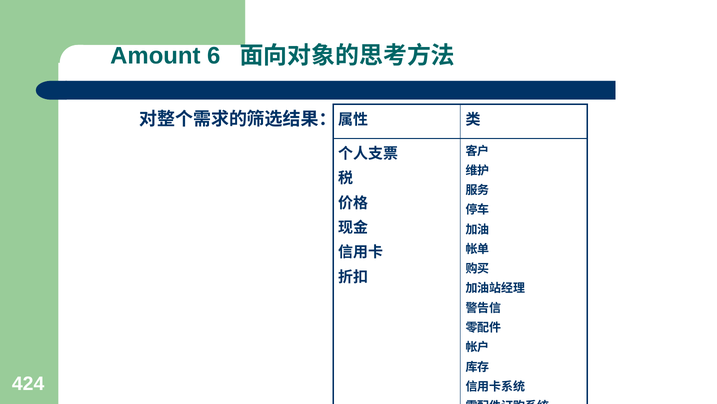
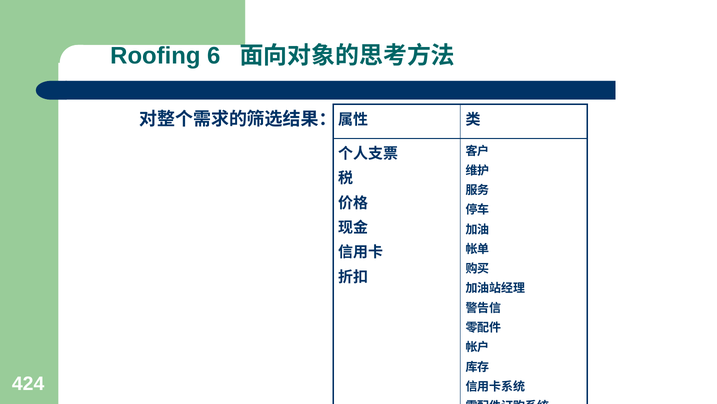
Amount: Amount -> Roofing (155, 56)
